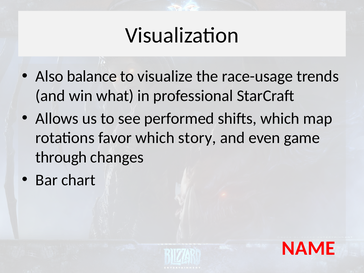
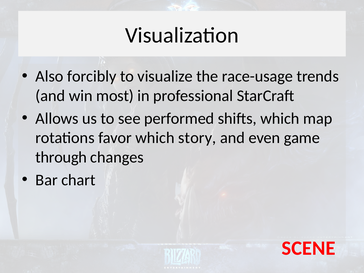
balance: balance -> forcibly (92, 76)
what: what -> most (115, 96)
NAME: NAME -> SCENE (308, 248)
